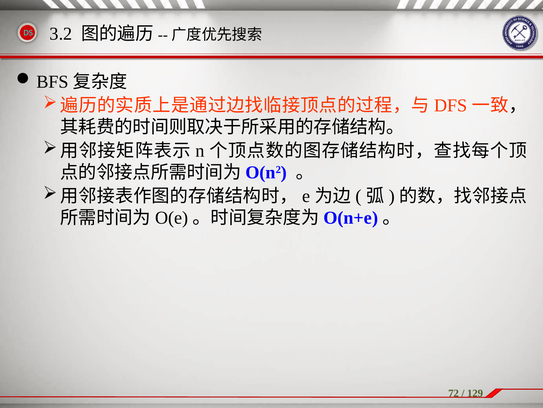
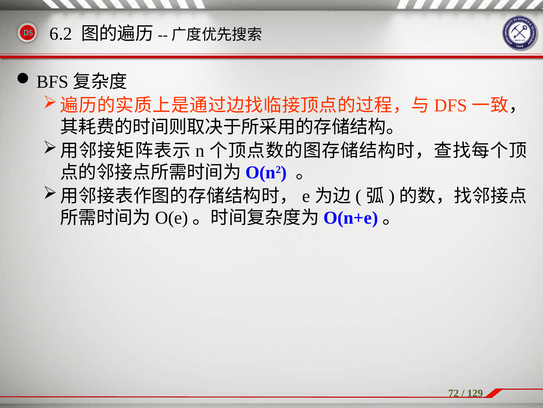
3.2: 3.2 -> 6.2 (61, 34)
